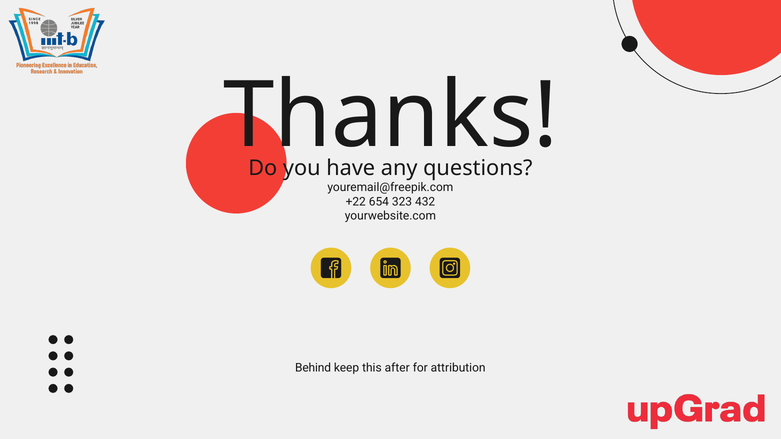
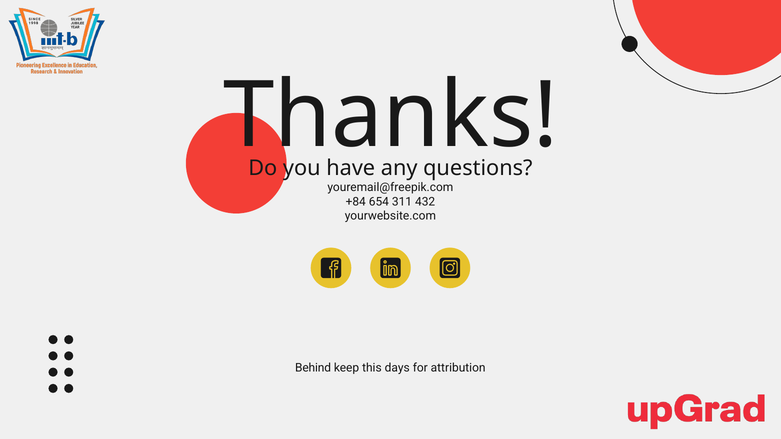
+22: +22 -> +84 (356, 202)
323: 323 -> 311 (402, 202)
after: after -> days (397, 368)
